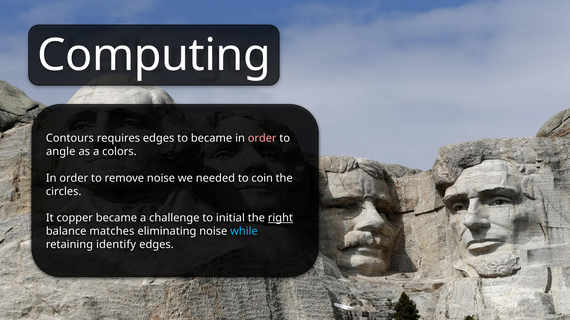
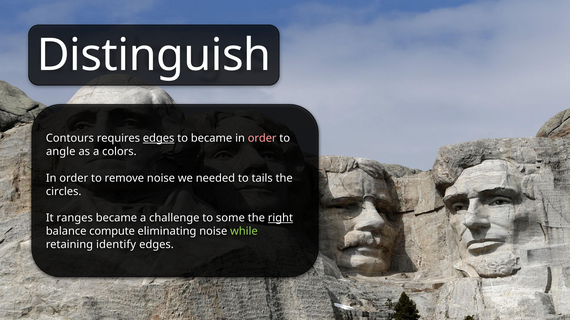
Computing: Computing -> Distinguish (154, 56)
edges underline: none -> present (159, 139)
coin: coin -> tails (262, 178)
copper: copper -> ranges (75, 218)
initial: initial -> some (230, 218)
matches: matches -> compute (112, 232)
while colour: light blue -> light green (244, 232)
